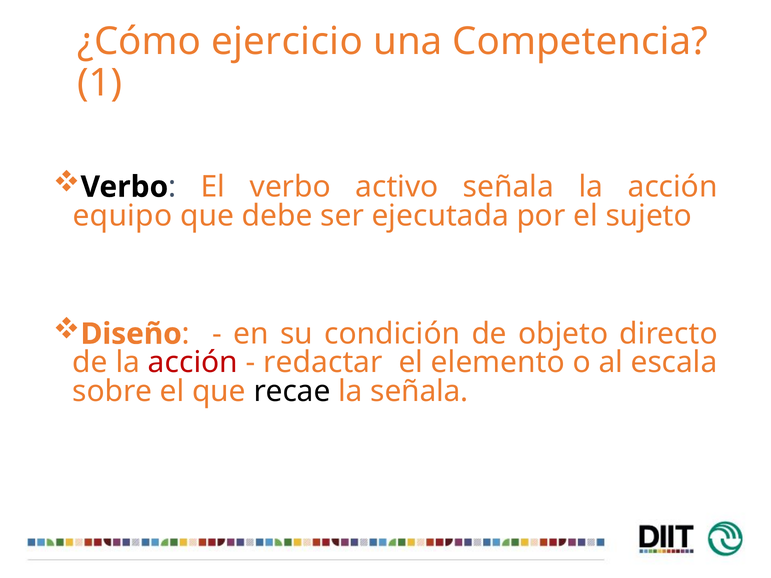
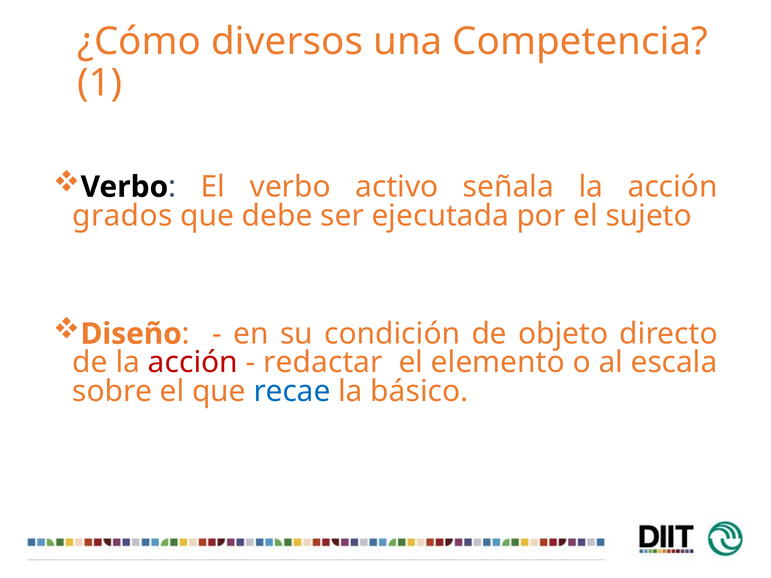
ejercicio: ejercicio -> diversos (287, 41)
equipo: equipo -> grados (122, 216)
recae colour: black -> blue (292, 391)
la señala: señala -> básico (419, 391)
